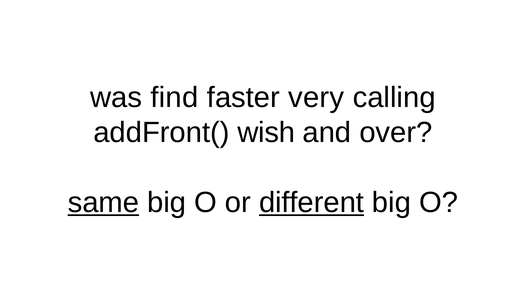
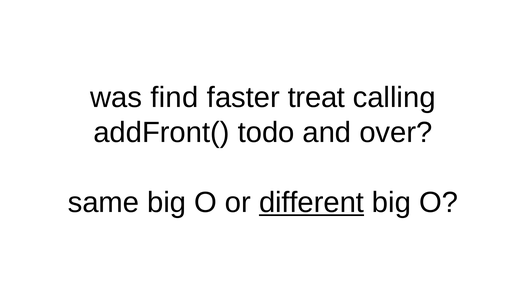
very: very -> treat (316, 97)
wish: wish -> todo (266, 132)
same underline: present -> none (103, 203)
